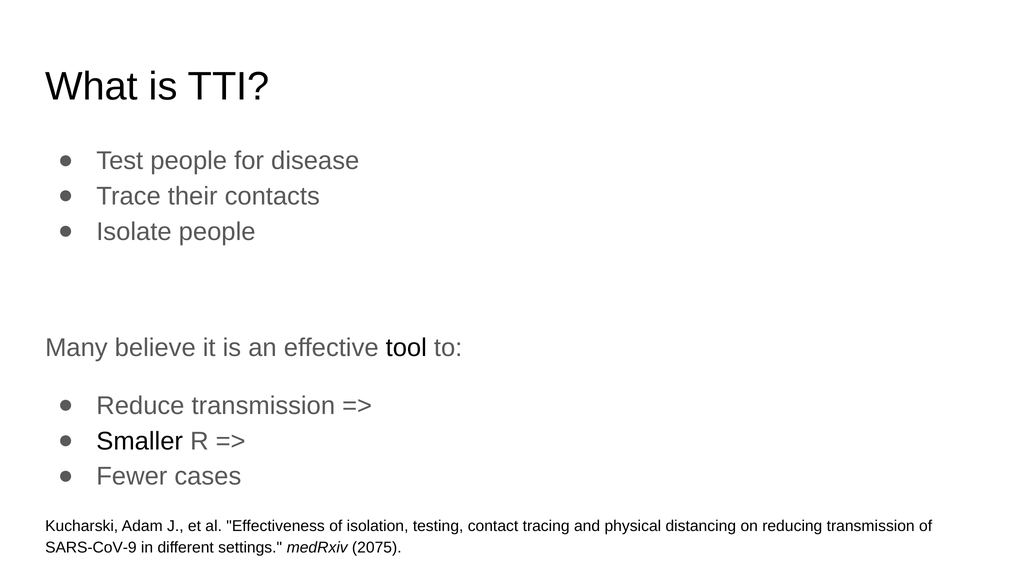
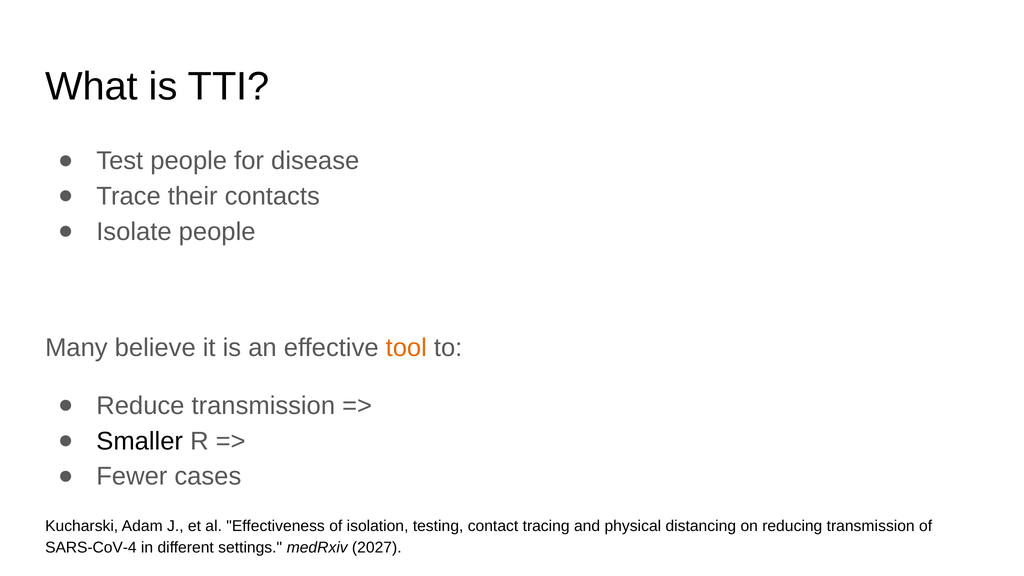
tool colour: black -> orange (406, 348)
SARS-CoV-9: SARS-CoV-9 -> SARS-CoV-4 (91, 548)
2075: 2075 -> 2027 (377, 548)
